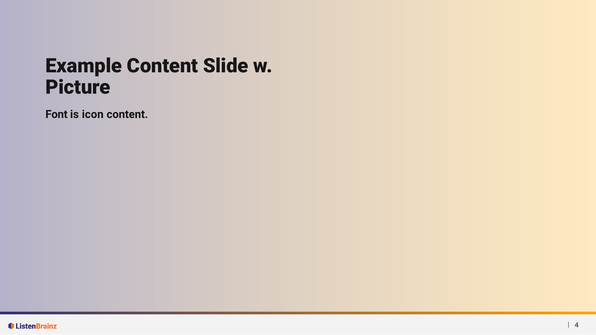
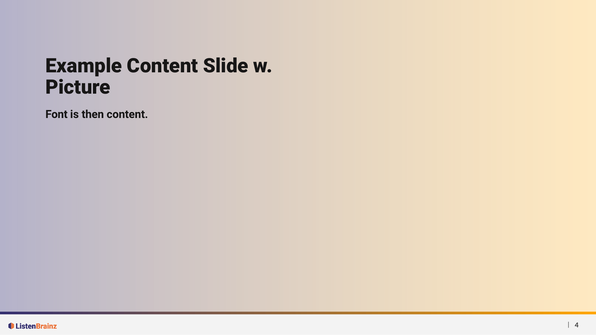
icon: icon -> then (93, 114)
